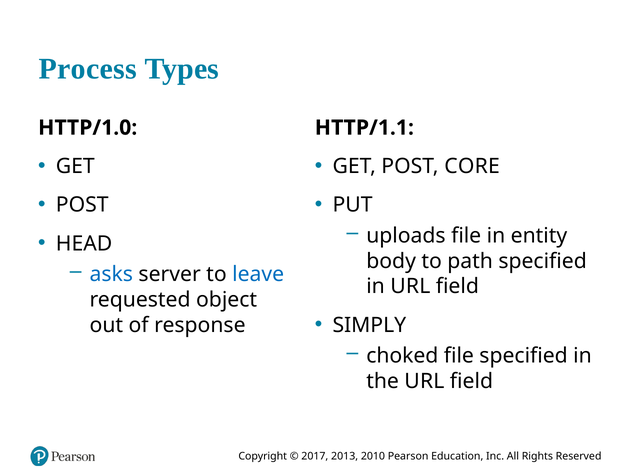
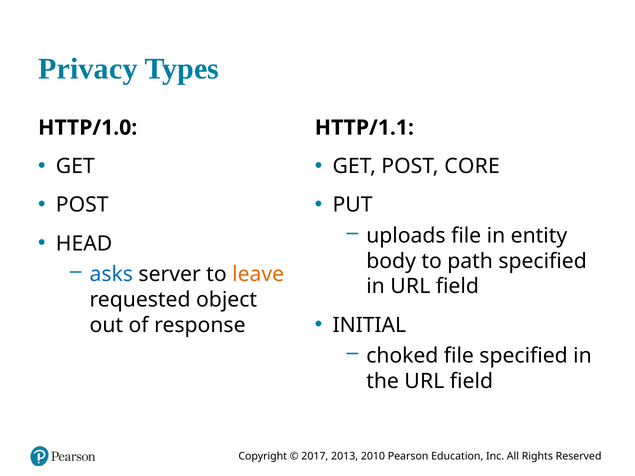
Process: Process -> Privacy (88, 69)
leave colour: blue -> orange (258, 274)
SIMPLY: SIMPLY -> INITIAL (369, 325)
